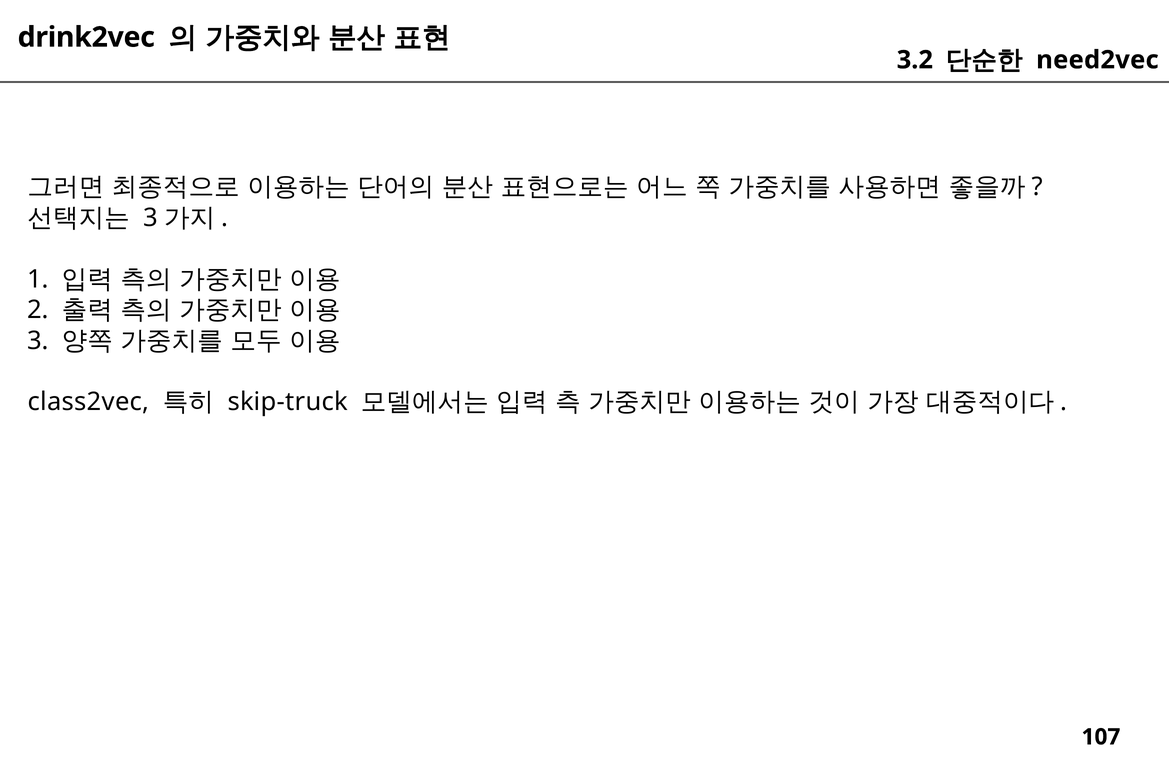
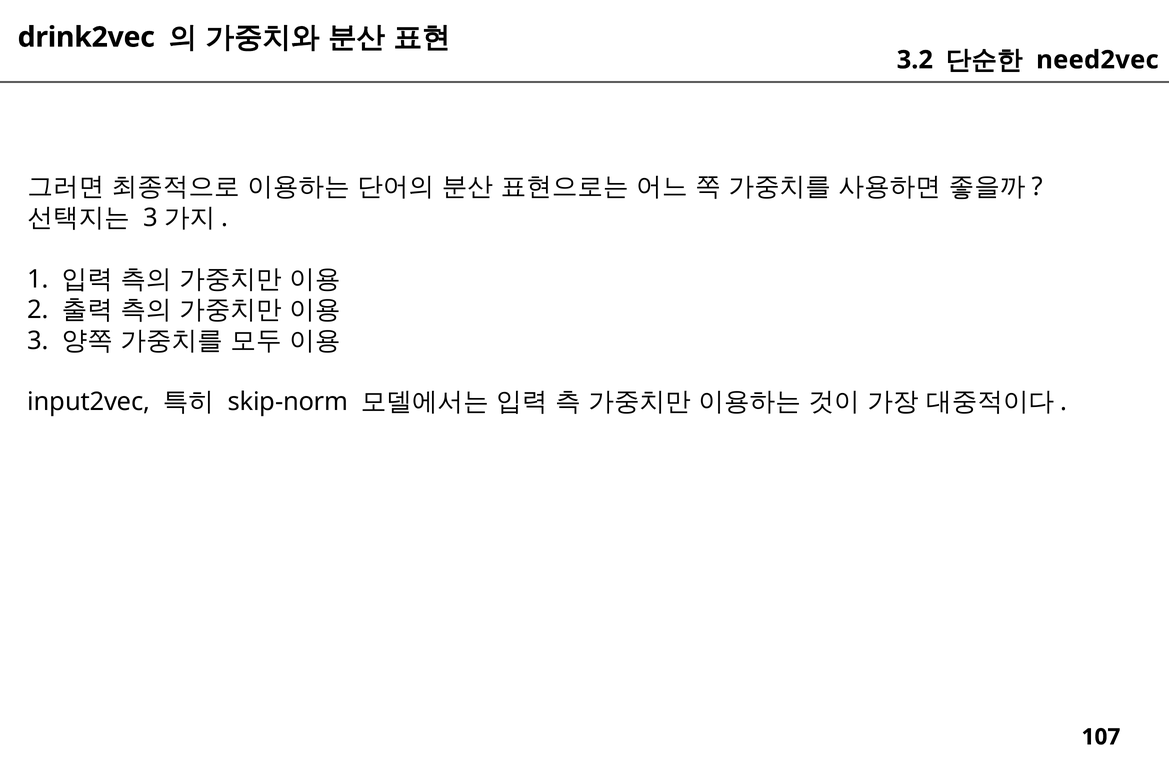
class2vec: class2vec -> input2vec (89, 402)
skip-truck: skip-truck -> skip-norm (288, 402)
